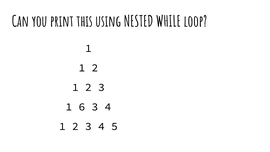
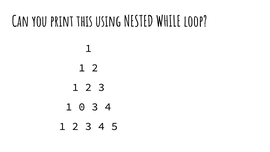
6: 6 -> 0 (82, 107)
